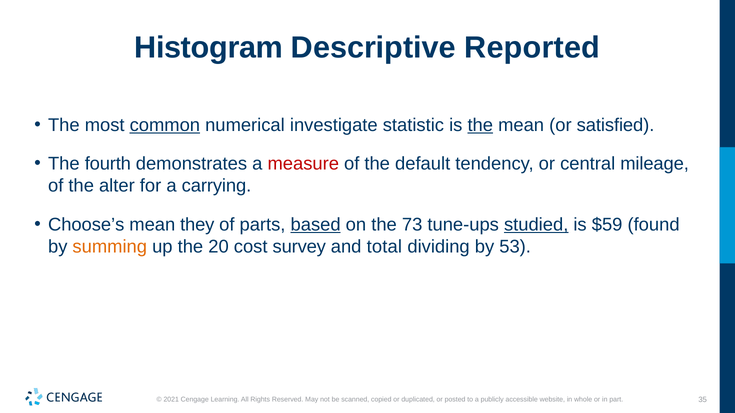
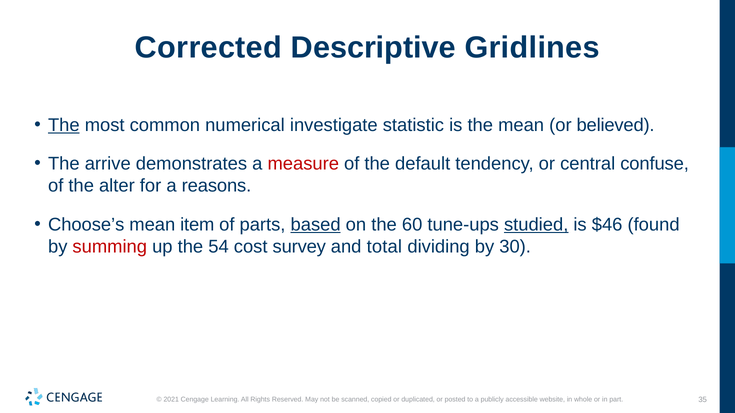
Histogram: Histogram -> Corrected (208, 48)
Reported: Reported -> Gridlines (532, 48)
The underline: none -> present (64, 125)
common underline: present -> none (165, 125)
the underline: present -> none (480, 125)
satisfied: satisfied -> believed (616, 125)
fourth: fourth -> arrive (108, 164)
mileage: mileage -> confuse (655, 164)
carrying: carrying -> reasons (216, 186)
they: they -> item (197, 225)
73: 73 -> 60 (412, 225)
$59: $59 -> $46 (607, 225)
summing colour: orange -> red (110, 247)
20: 20 -> 54 (219, 247)
53: 53 -> 30 (515, 247)
